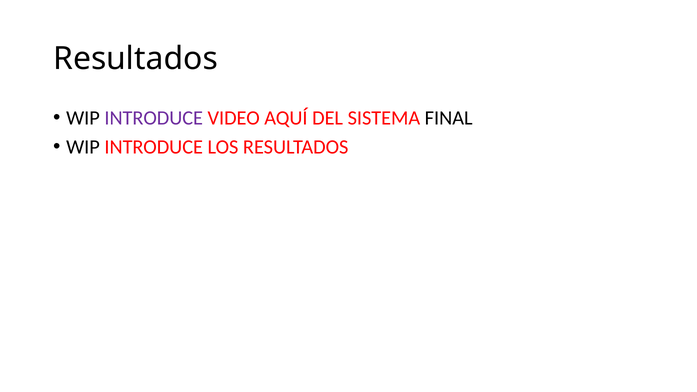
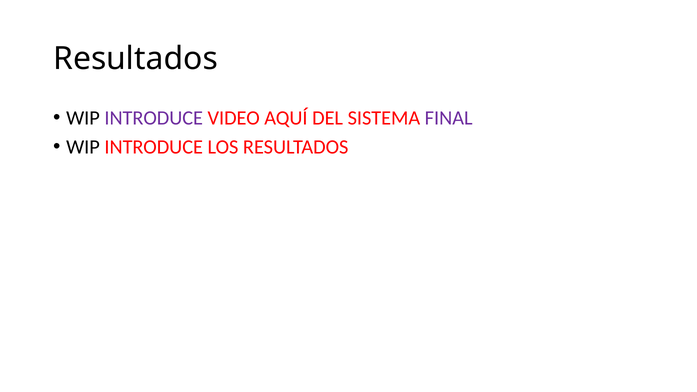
FINAL colour: black -> purple (449, 118)
